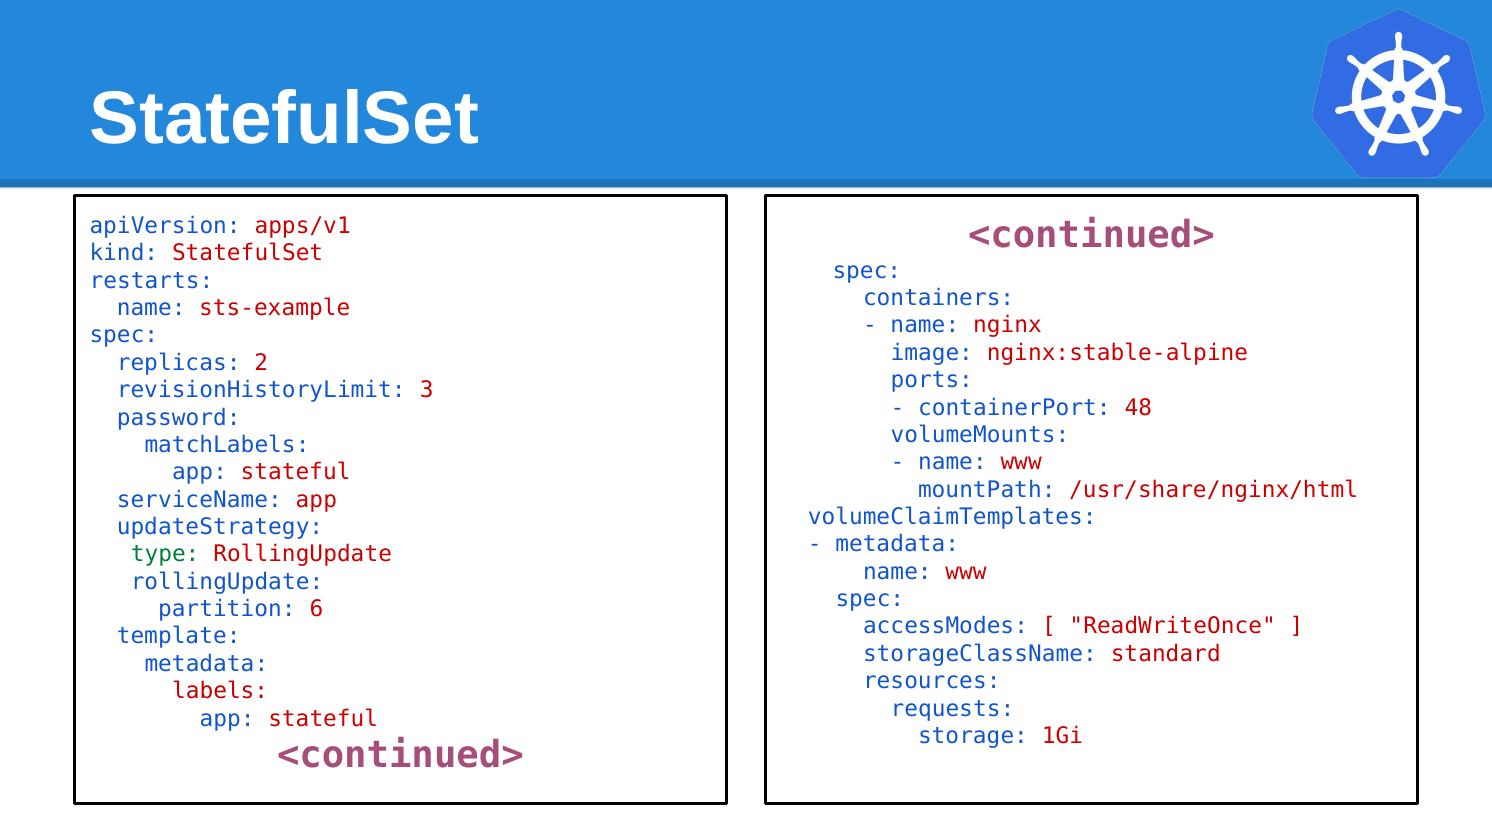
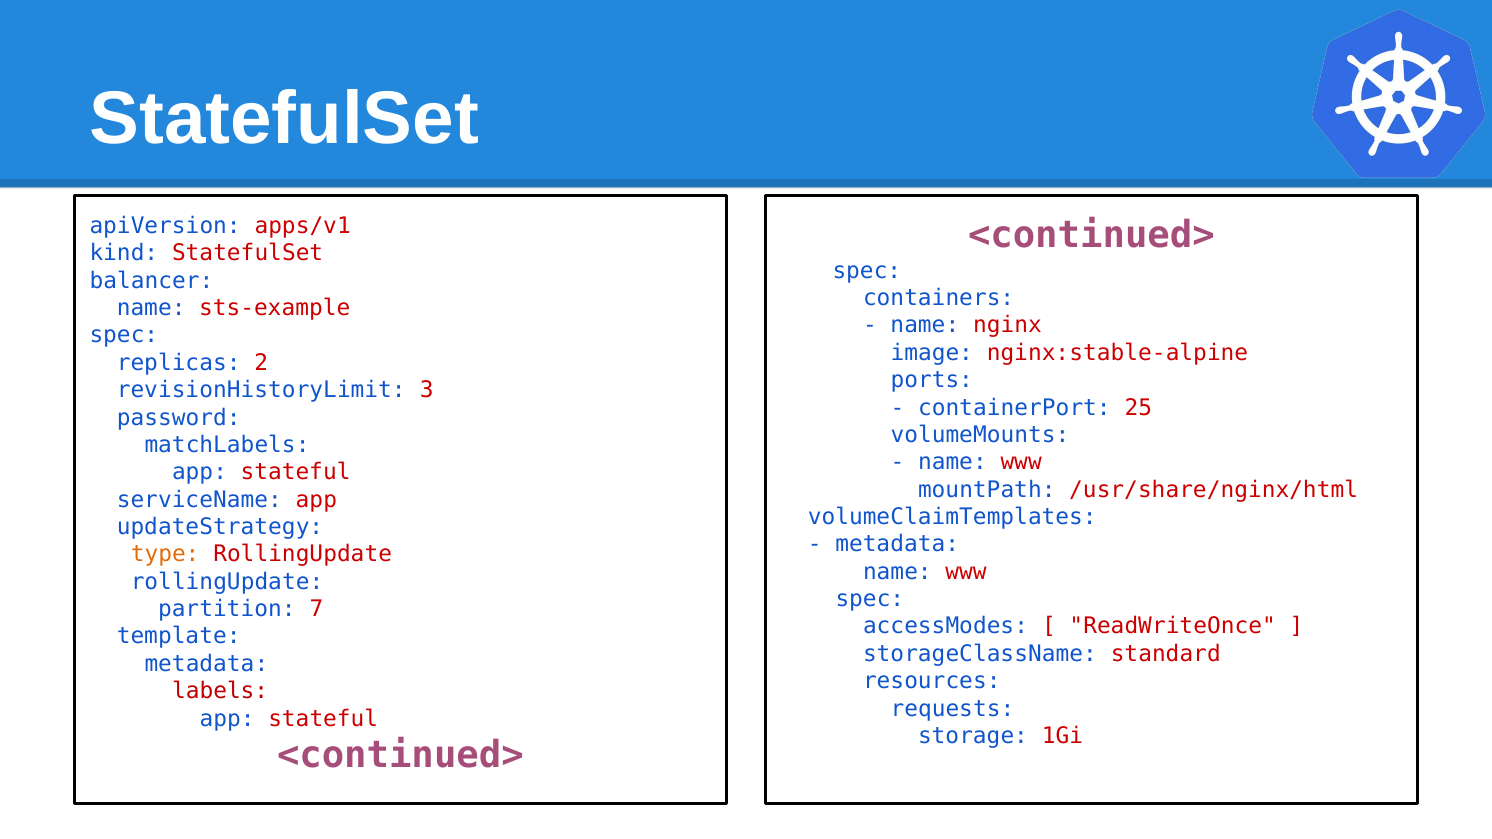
restarts: restarts -> balancer (151, 281)
48: 48 -> 25 (1138, 408)
type colour: green -> orange (165, 555)
6: 6 -> 7 (316, 609)
